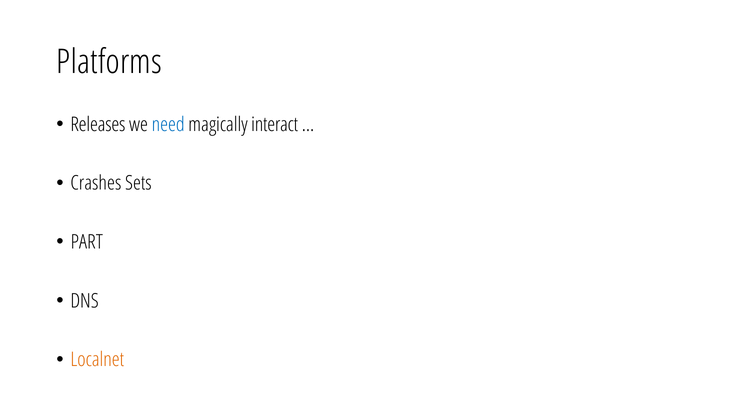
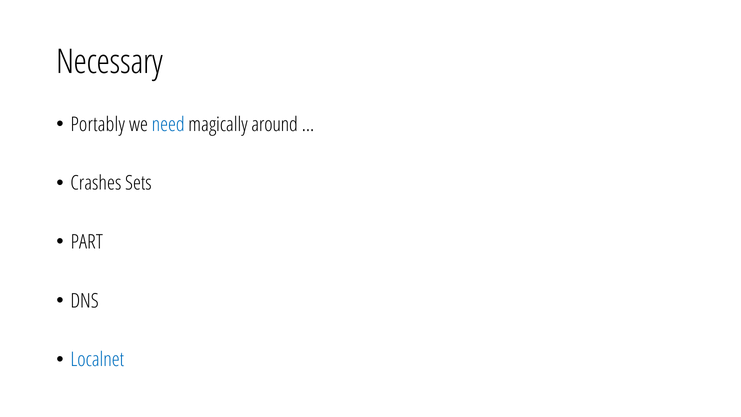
Platforms: Platforms -> Necessary (110, 62)
Releases: Releases -> Portably (98, 124)
interact: interact -> around (275, 124)
Localnet colour: orange -> blue (97, 360)
